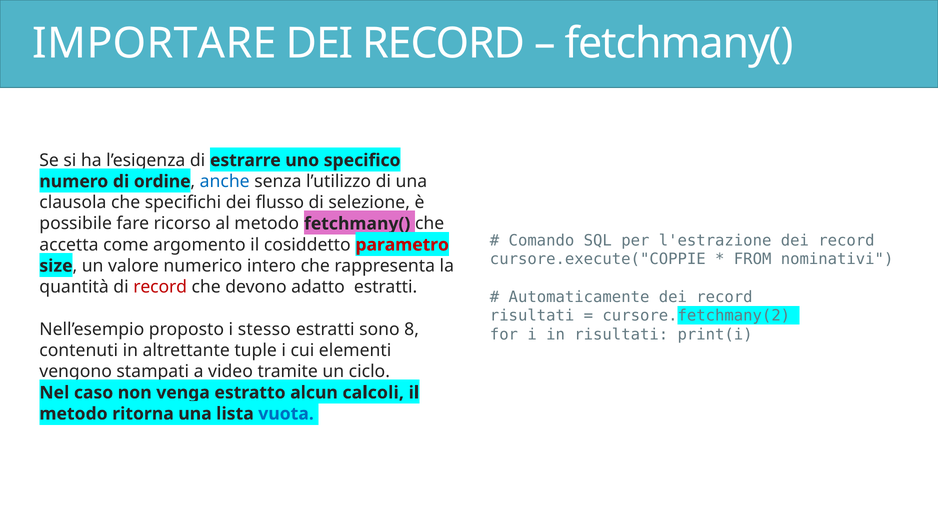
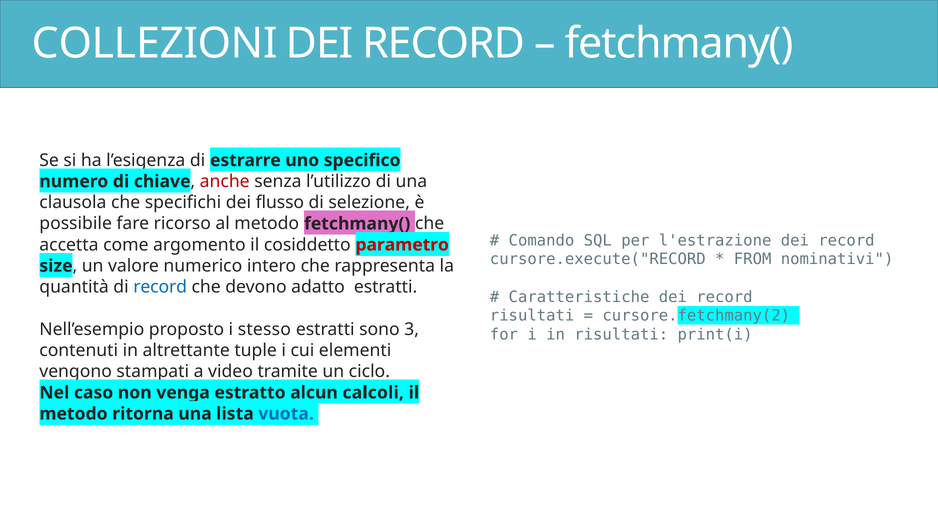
IMPORTARE: IMPORTARE -> COLLEZIONI (155, 43)
ordine: ordine -> chiave (162, 181)
anche colour: blue -> red (225, 181)
cursore.execute("COPPIE: cursore.execute("COPPIE -> cursore.execute("RECORD (598, 259)
record colour: red -> blue (160, 287)
Automaticamente: Automaticamente -> Caratteristiche (579, 297)
8: 8 -> 3 (412, 329)
